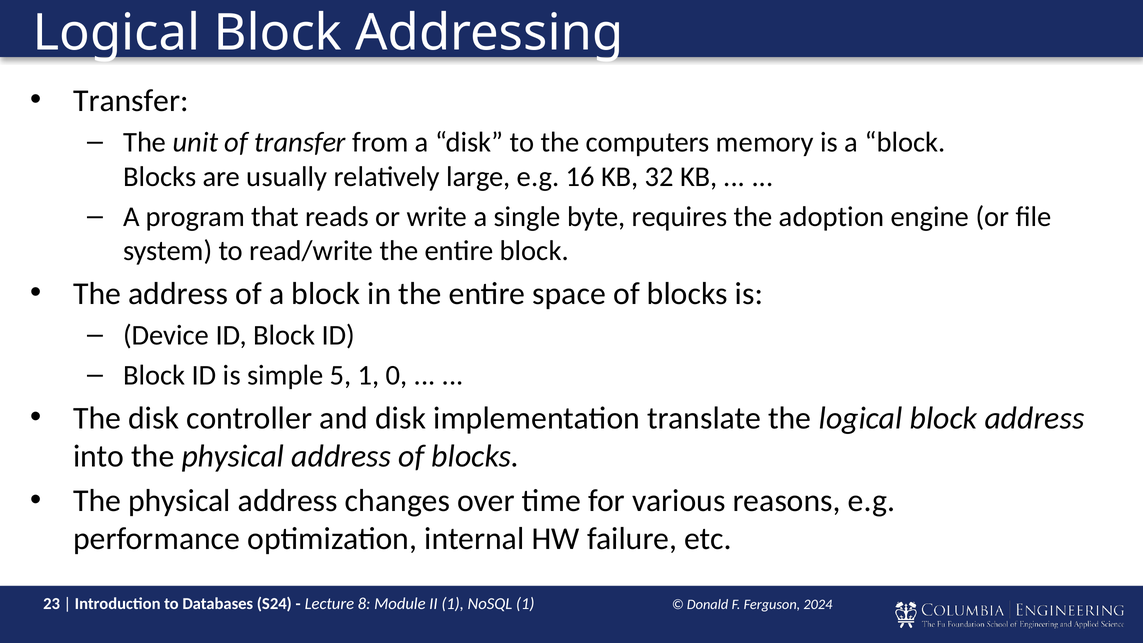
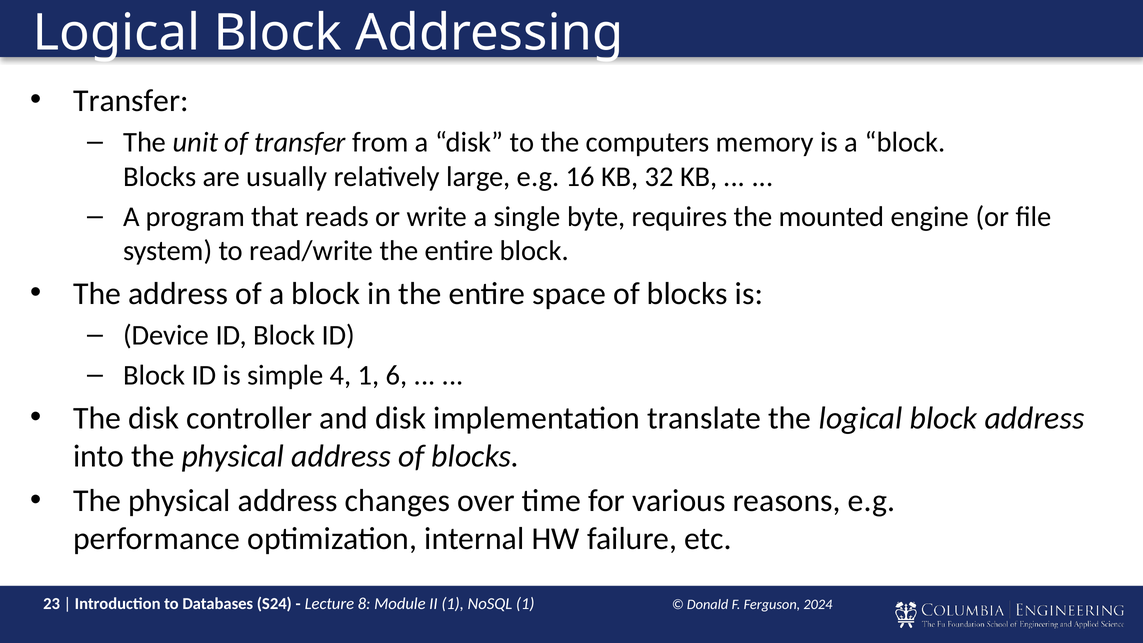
adoption: adoption -> mounted (832, 217)
5: 5 -> 4 (341, 375)
0: 0 -> 6 (397, 375)
